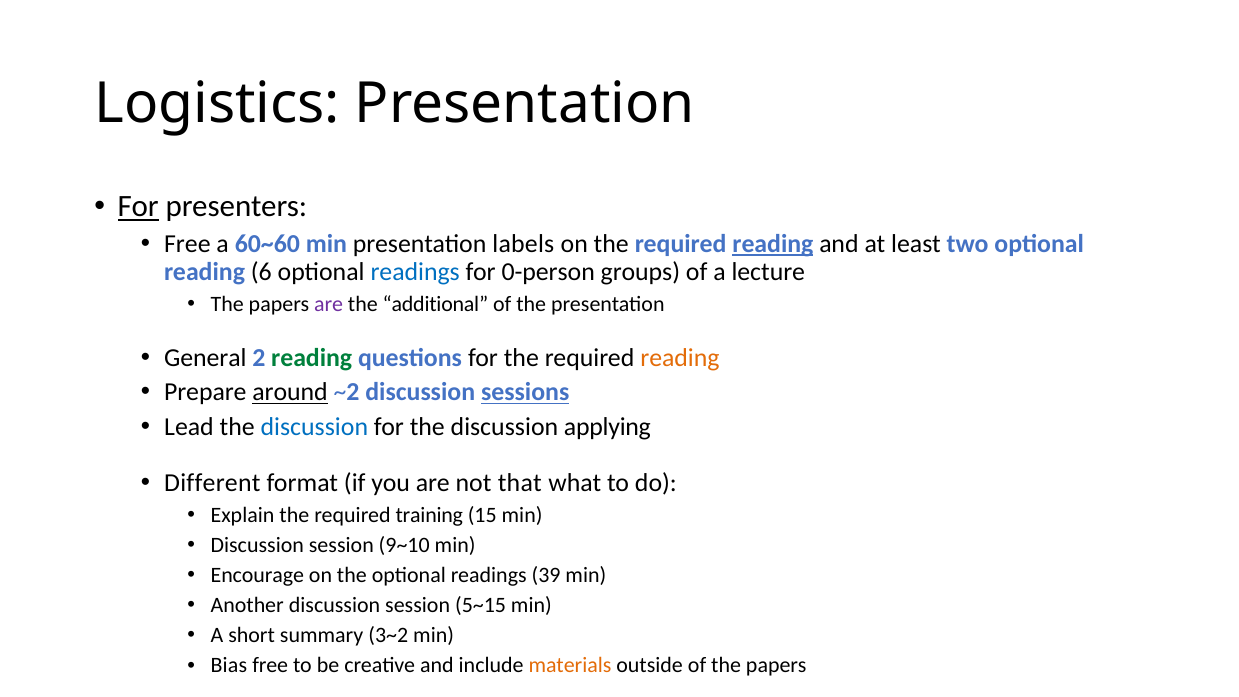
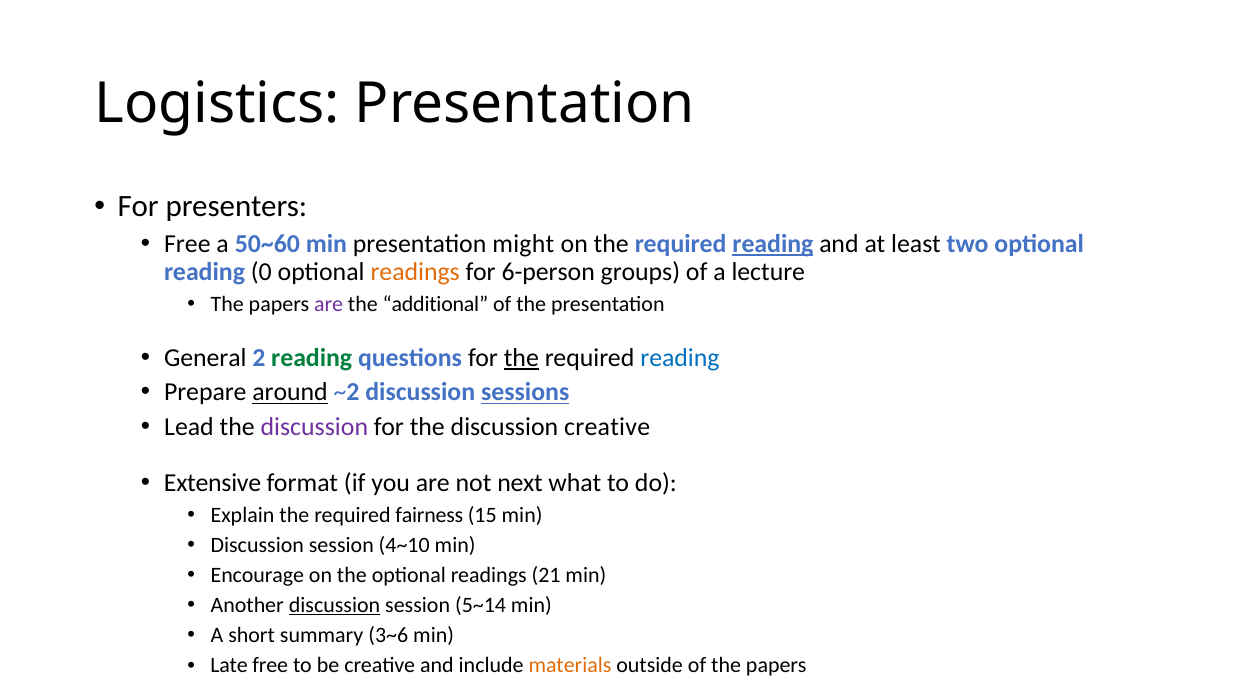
For underline: present -> none (138, 207)
60~60: 60~60 -> 50~60 (267, 244)
labels: labels -> might (523, 244)
6: 6 -> 0 (261, 272)
readings colour: blue -> orange (415, 272)
0-person: 0-person -> 6-person (548, 272)
the underline: none -> present (521, 358)
reading colour: orange -> blue (680, 358)
discussion colour: blue -> purple (314, 427)
discussion applying: applying -> creative (607, 427)
Different: Different -> Extensive (213, 483)
that: that -> next (520, 483)
training: training -> fairness (429, 515)
9~10: 9~10 -> 4~10 (404, 545)
39: 39 -> 21 (546, 575)
discussion underline: none -> present (335, 605)
5~15: 5~15 -> 5~14 (481, 605)
3~2: 3~2 -> 3~6 (388, 635)
Bias: Bias -> Late (229, 666)
